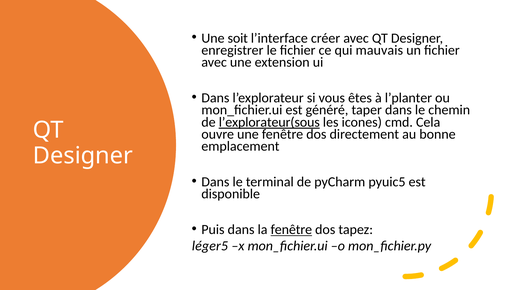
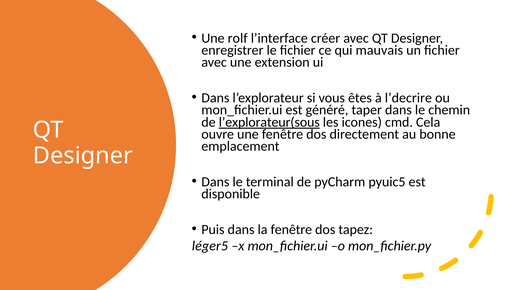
soit: soit -> rolf (238, 38)
l’planter: l’planter -> l’decrire (408, 98)
fenêtre underline: present -> none (291, 229)
